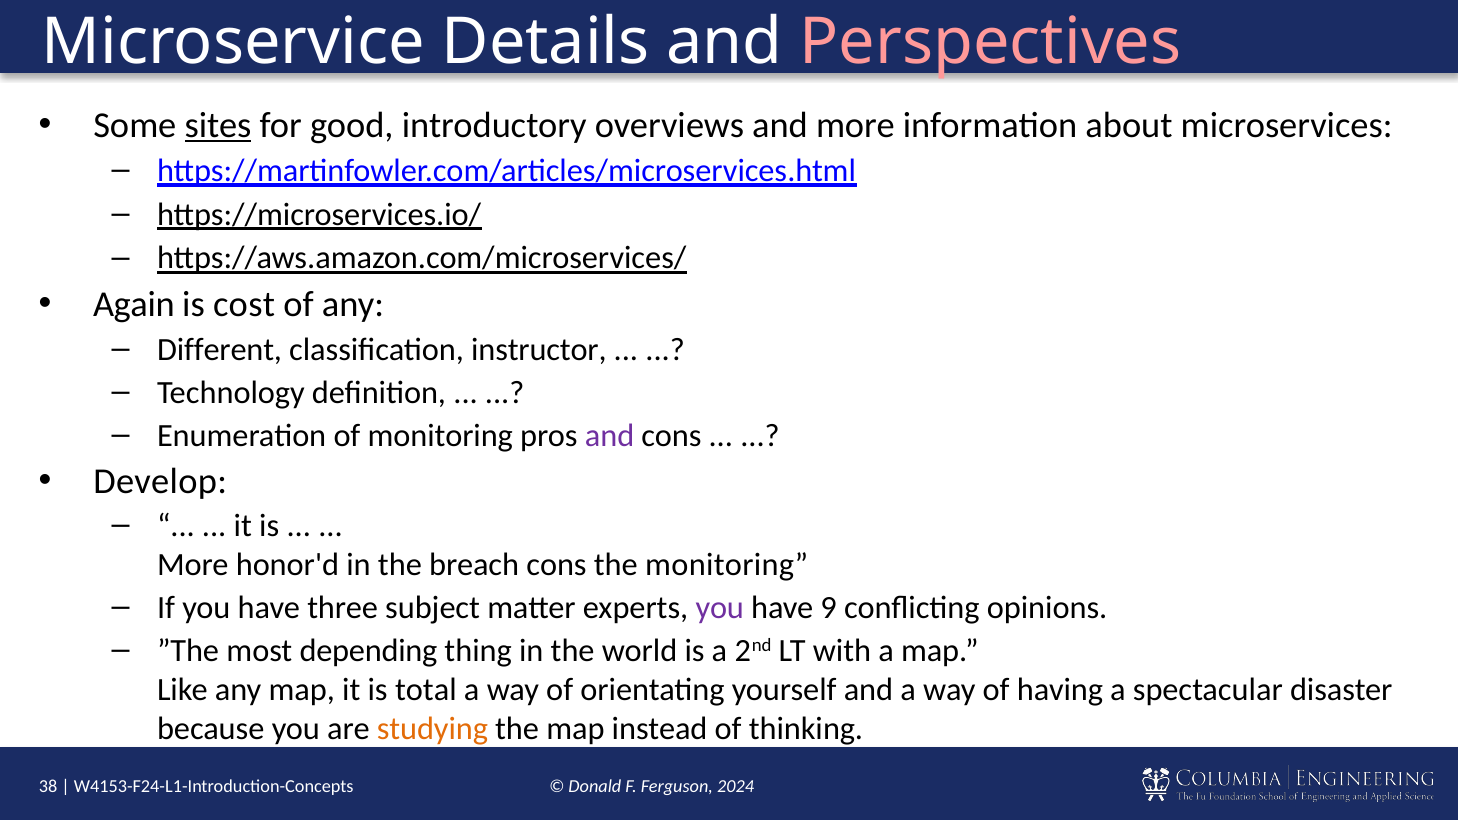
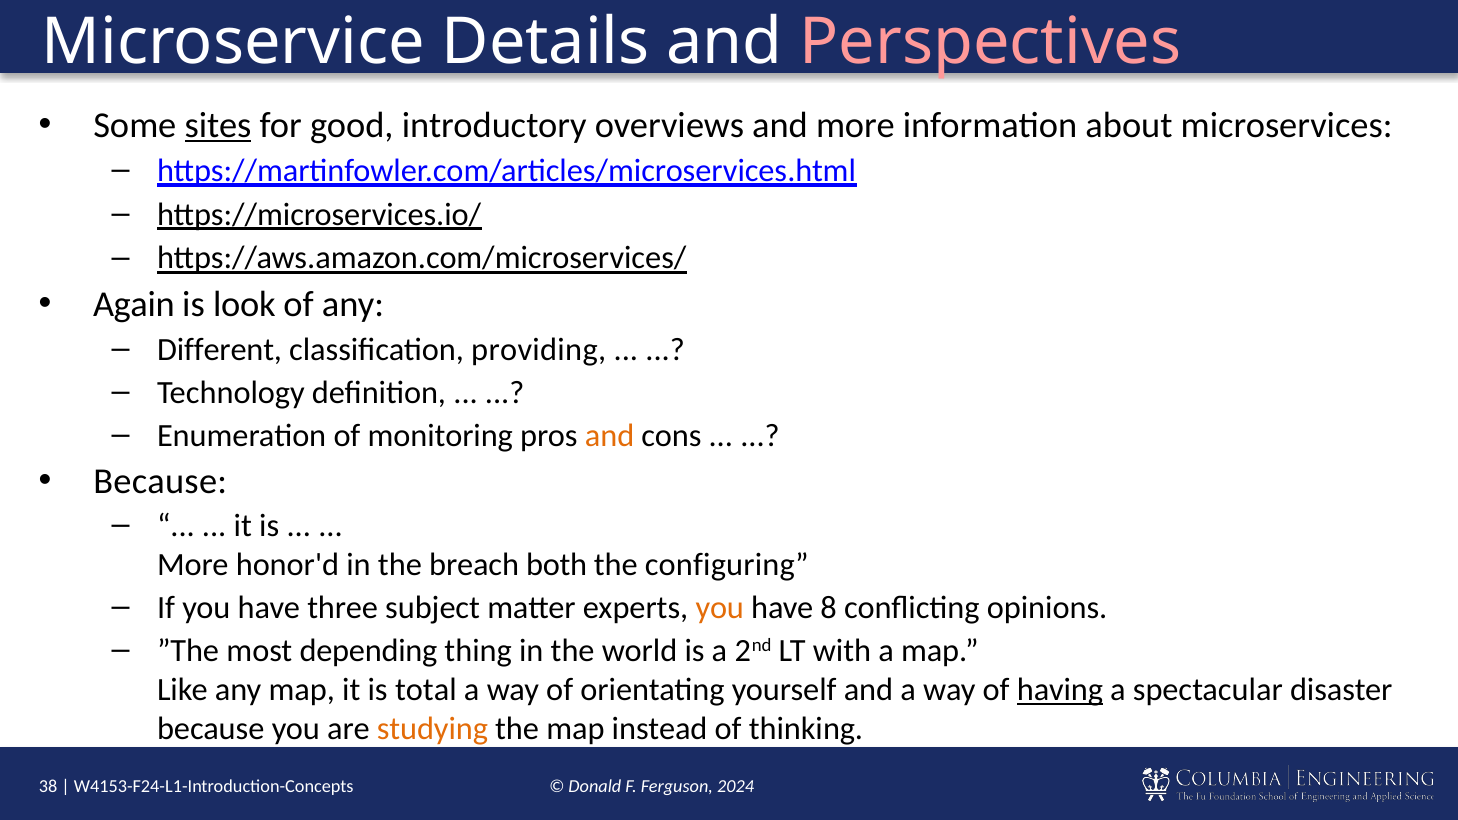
cost: cost -> look (244, 305)
instructor: instructor -> providing (539, 350)
and colour: purple -> orange (610, 436)
Develop: Develop -> Because (160, 481)
breach cons: cons -> both (557, 565)
the monitoring: monitoring -> configuring (727, 565)
you colour: purple -> orange (720, 608)
9: 9 -> 8 (829, 608)
having underline: none -> present (1060, 690)
